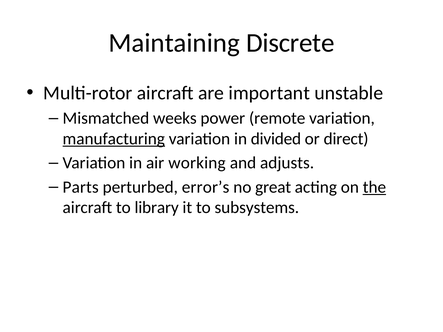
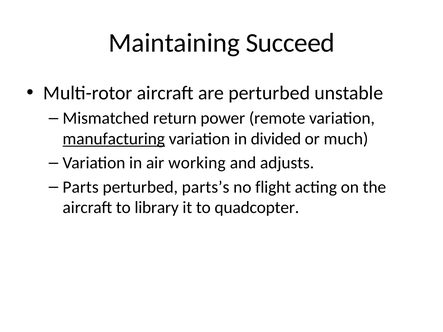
Discrete: Discrete -> Succeed (290, 43)
are important: important -> perturbed (269, 93)
weeks: weeks -> return (175, 118)
direct: direct -> much (346, 139)
error’s: error’s -> parts’s (206, 187)
great: great -> flight (273, 187)
the underline: present -> none (374, 187)
subsystems: subsystems -> quadcopter (257, 208)
